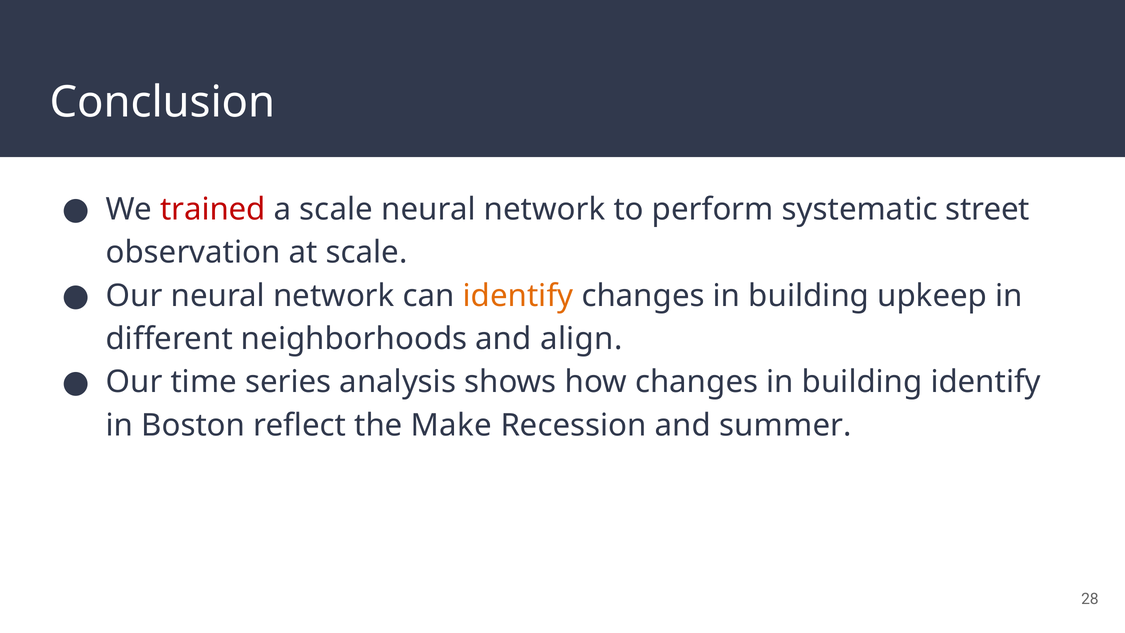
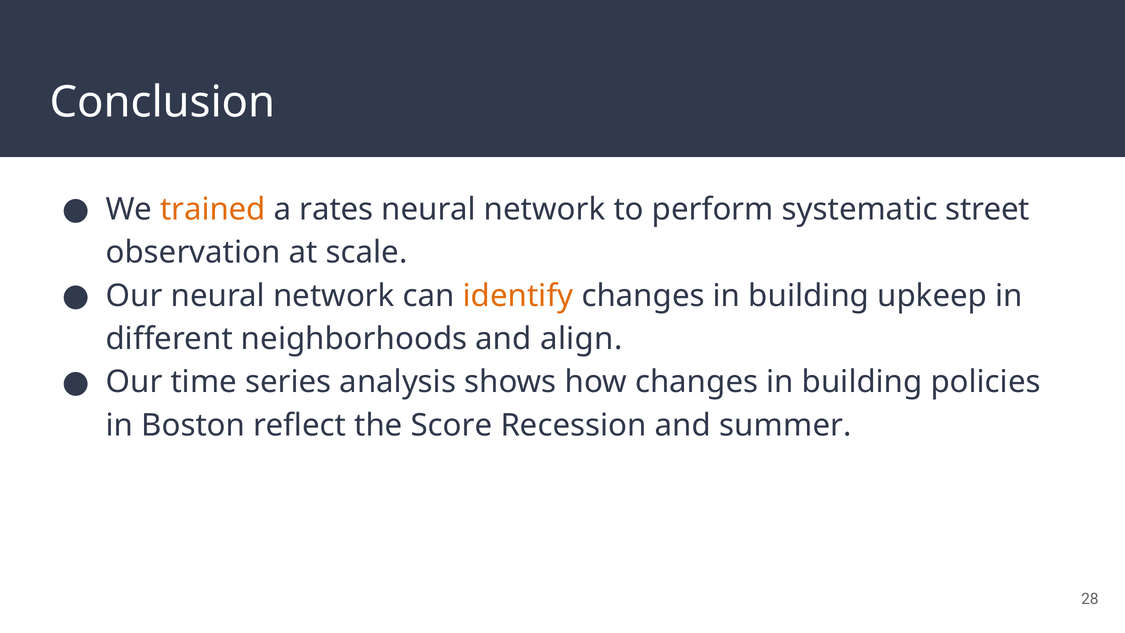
trained colour: red -> orange (213, 209)
a scale: scale -> rates (336, 209)
building identify: identify -> policies (986, 382)
Make: Make -> Score (452, 425)
